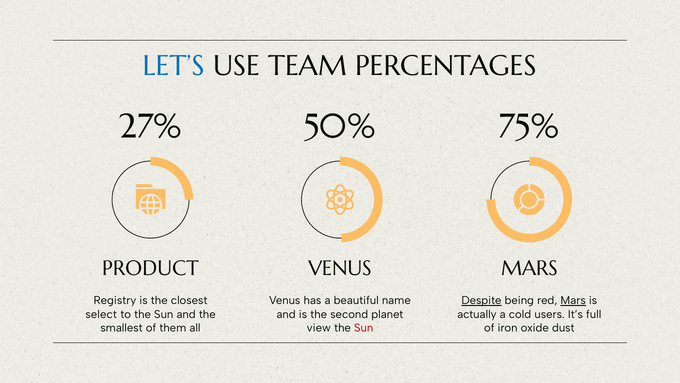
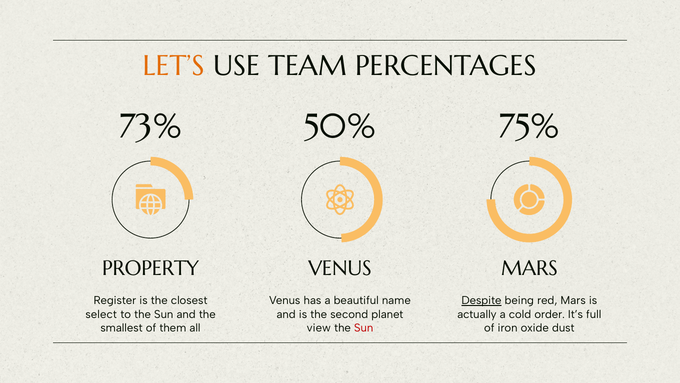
LET’S colour: blue -> orange (174, 66)
27%: 27% -> 73% (151, 127)
PRODUCT: PRODUCT -> PROPERTY (151, 268)
Registry: Registry -> Register (115, 300)
Mars underline: present -> none (573, 300)
users: users -> order (550, 314)
